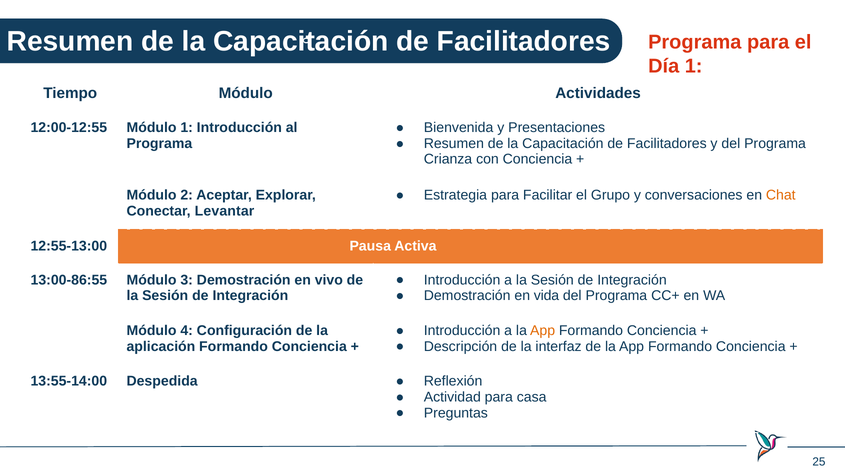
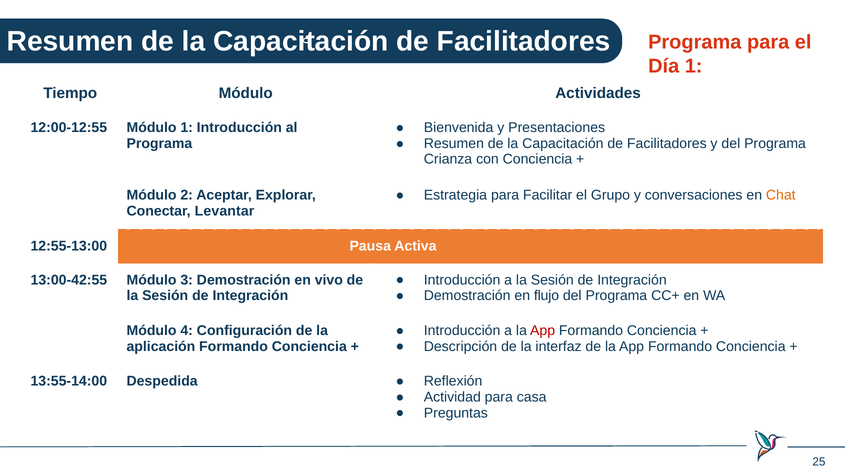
13:00-86:55: 13:00-86:55 -> 13:00-42:55 (69, 279)
vida: vida -> flujo (546, 295)
App colour: orange -> red (543, 330)
